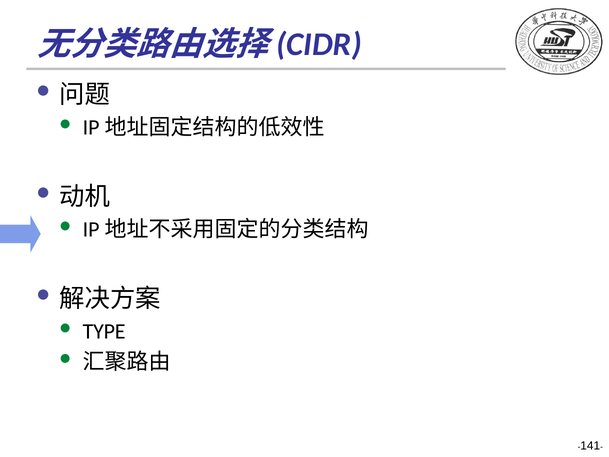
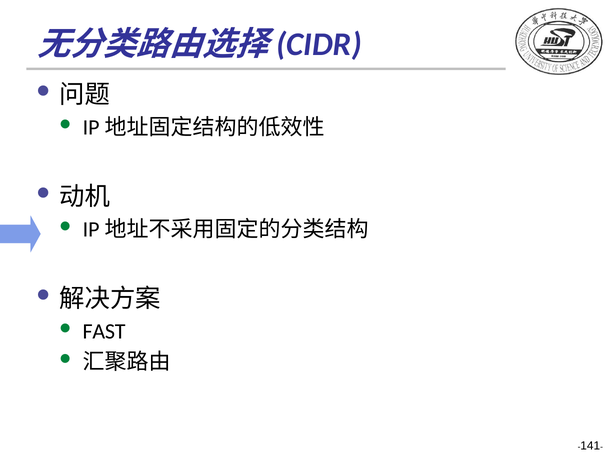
TYPE: TYPE -> FAST (104, 331)
